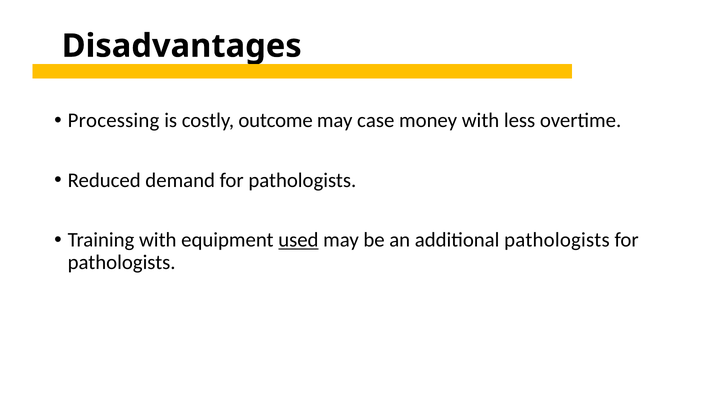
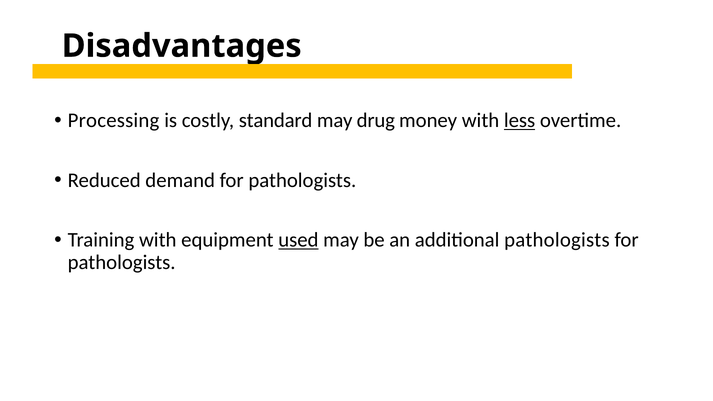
outcome: outcome -> standard (276, 121)
case: case -> drug (376, 121)
less underline: none -> present (520, 121)
